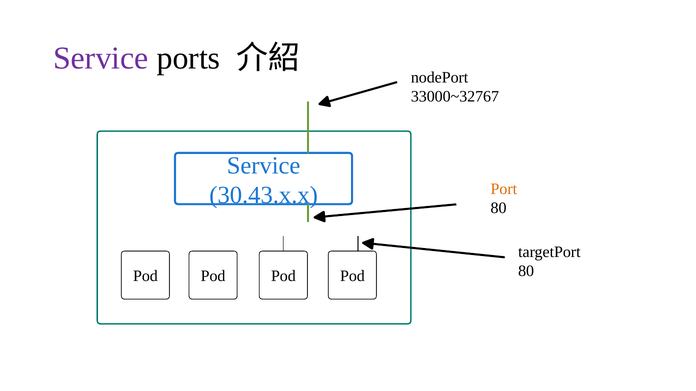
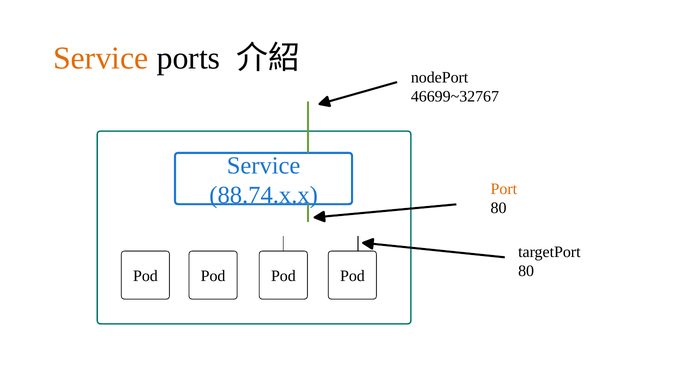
Service colour: purple -> orange (101, 58)
33000~32767: 33000~32767 -> 46699~32767 (455, 97)
30.43.x.x: 30.43.x.x -> 88.74.x.x (264, 195)
